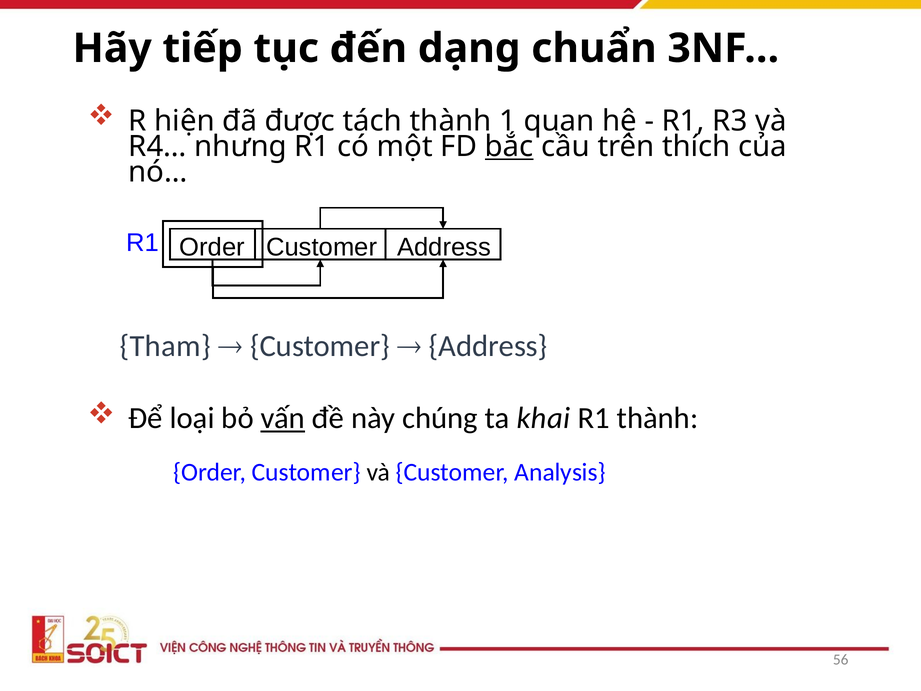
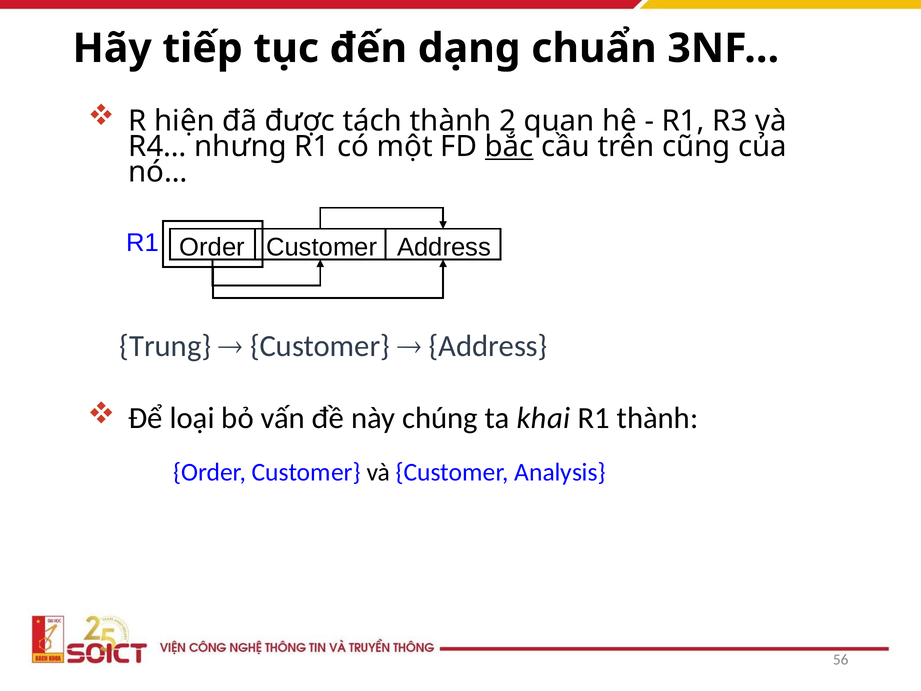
1: 1 -> 2 (507, 121)
thích: thích -> cũng (696, 147)
Tham: Tham -> Trung (165, 346)
vấn underline: present -> none (283, 418)
